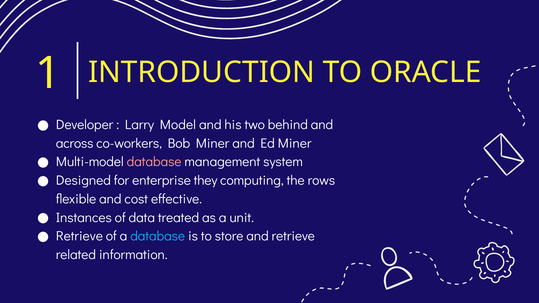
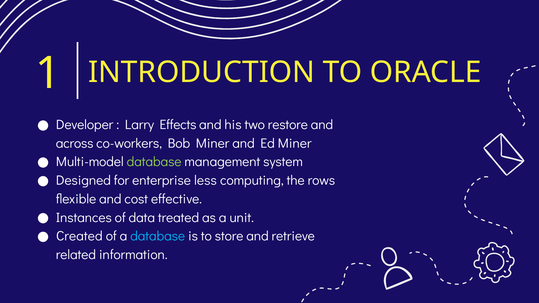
Model: Model -> Effects (178, 125)
behind: behind -> restore (288, 125)
database colour: pink -> light green (154, 162)
they: they -> less (205, 181)
Retrieve: Retrieve -> Created (79, 236)
